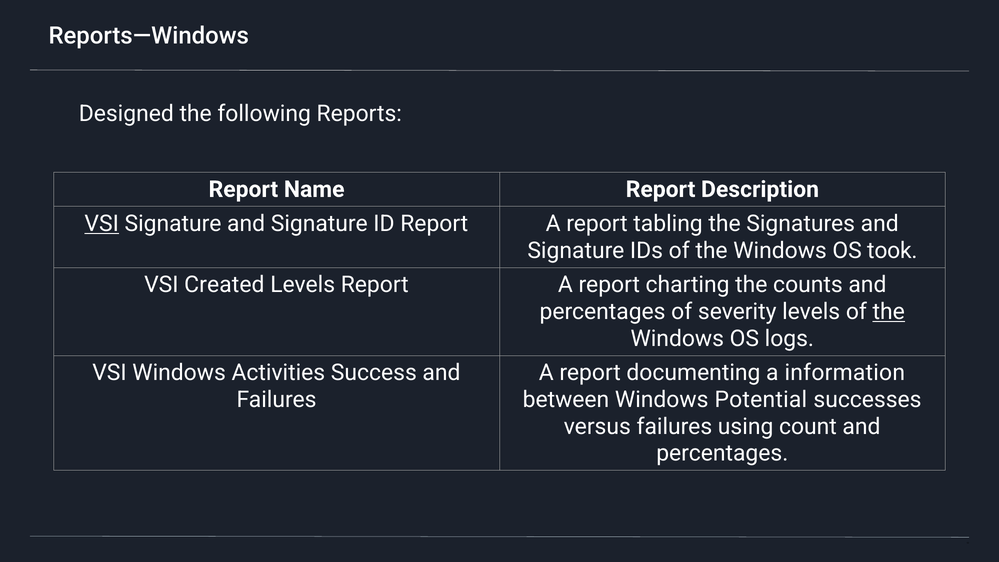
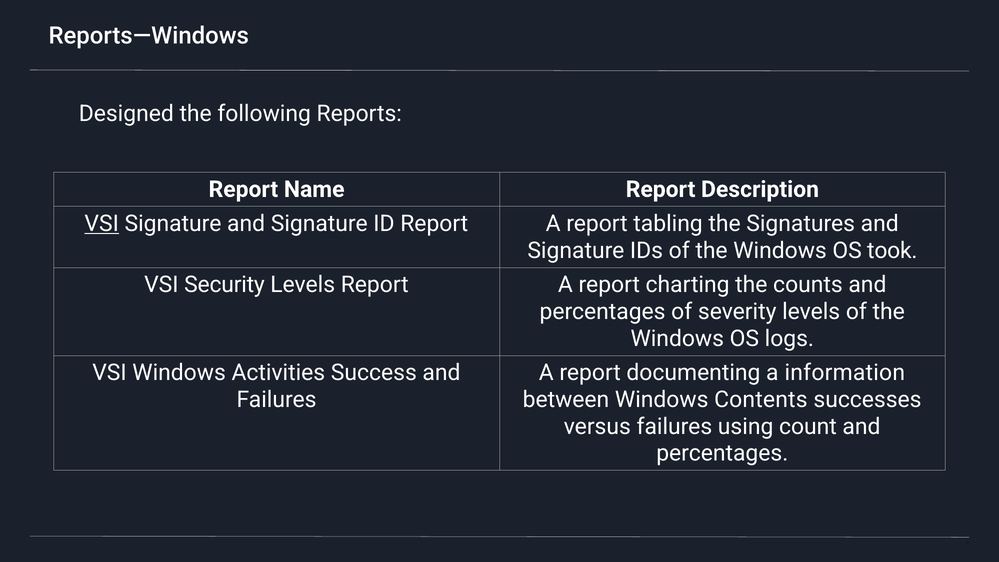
Created: Created -> Security (225, 285)
the underline: present -> none (889, 312)
Potential: Potential -> Contents (761, 400)
